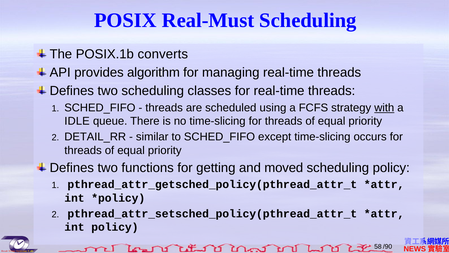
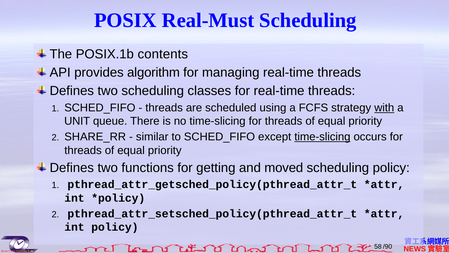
converts: converts -> contents (163, 54)
IDLE: IDLE -> UNIT (77, 121)
DETAIL_RR: DETAIL_RR -> SHARE_RR (95, 137)
time-slicing underline: none -> present (322, 137)
